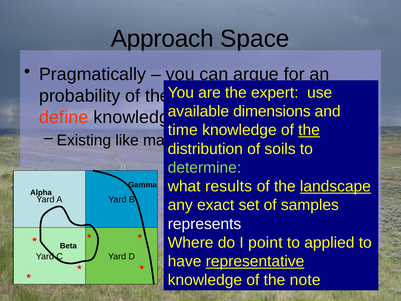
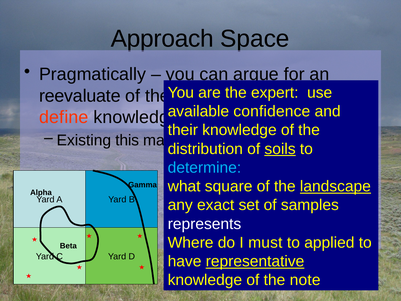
probability: probability -> reevaluate (80, 96)
dimensions: dimensions -> confidence (272, 111)
time: time -> their (183, 130)
the underline: present -> none (309, 130)
like: like -> this (127, 140)
soils underline: none -> present (280, 149)
determine colour: light green -> light blue (204, 168)
results: results -> square (229, 186)
point: point -> must (265, 242)
